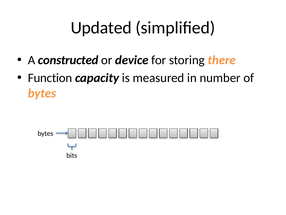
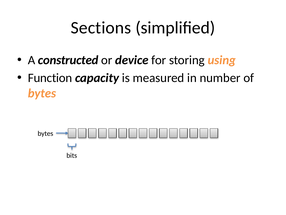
Updated: Updated -> Sections (101, 28)
there: there -> using (222, 60)
